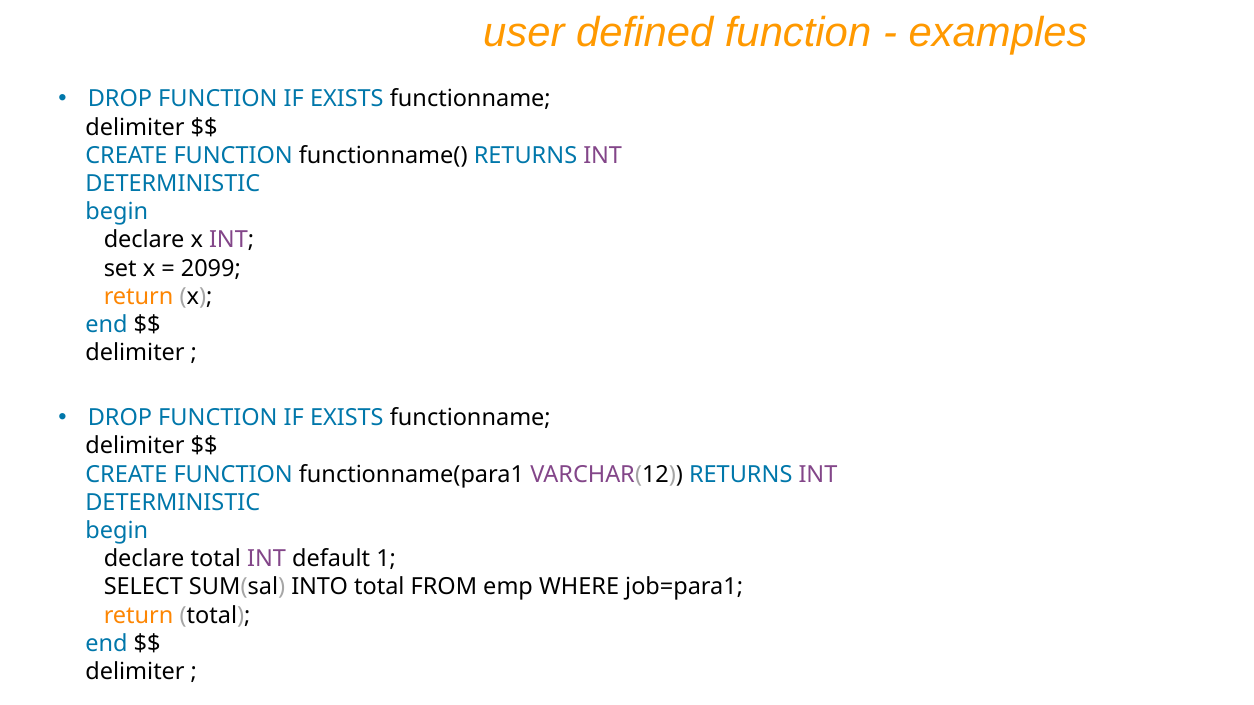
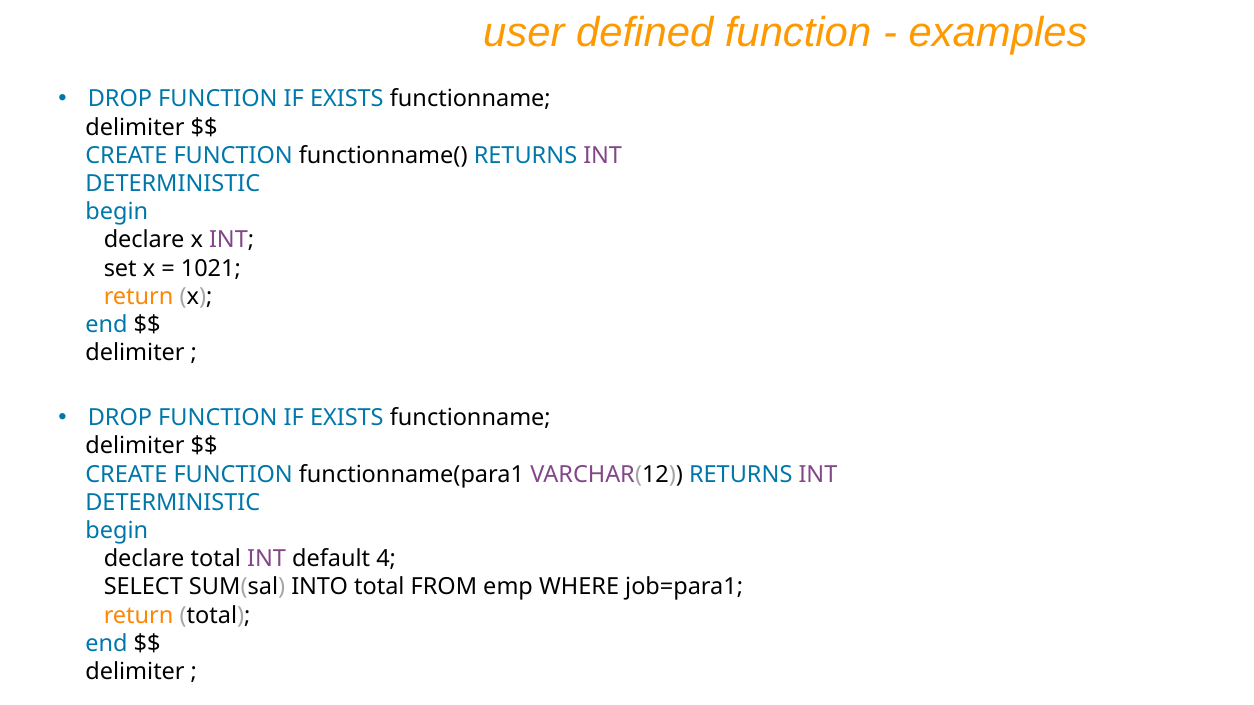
2099: 2099 -> 1021 (211, 269)
1: 1 -> 4 (386, 559)
